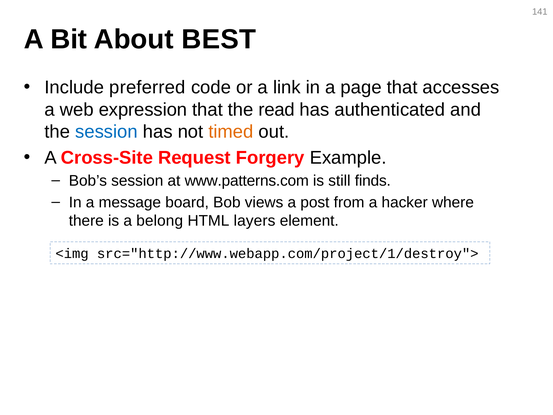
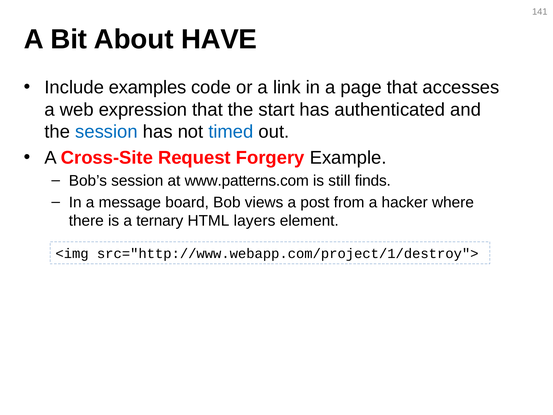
BEST: BEST -> HAVE (219, 39)
preferred: preferred -> examples (148, 87)
read: read -> start (277, 110)
timed colour: orange -> blue (231, 132)
belong: belong -> ternary (160, 221)
